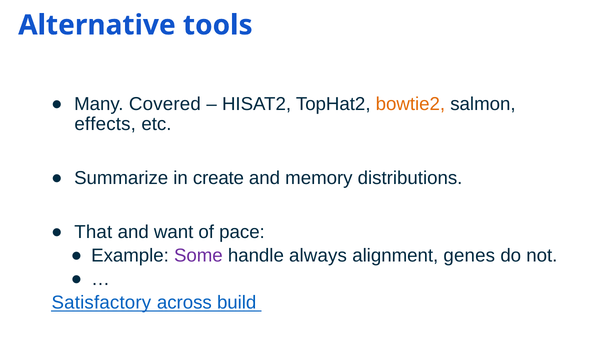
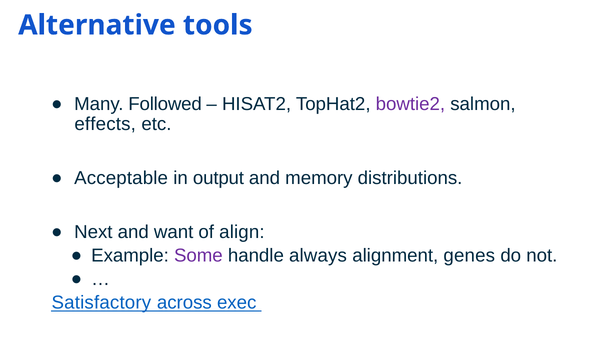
Covered: Covered -> Followed (165, 104)
bowtie2 colour: orange -> purple (410, 104)
Summarize: Summarize -> Acceptable (121, 178)
create: create -> output (218, 178)
That: That -> Next (93, 232)
pace: pace -> align (242, 232)
build: build -> exec (237, 303)
